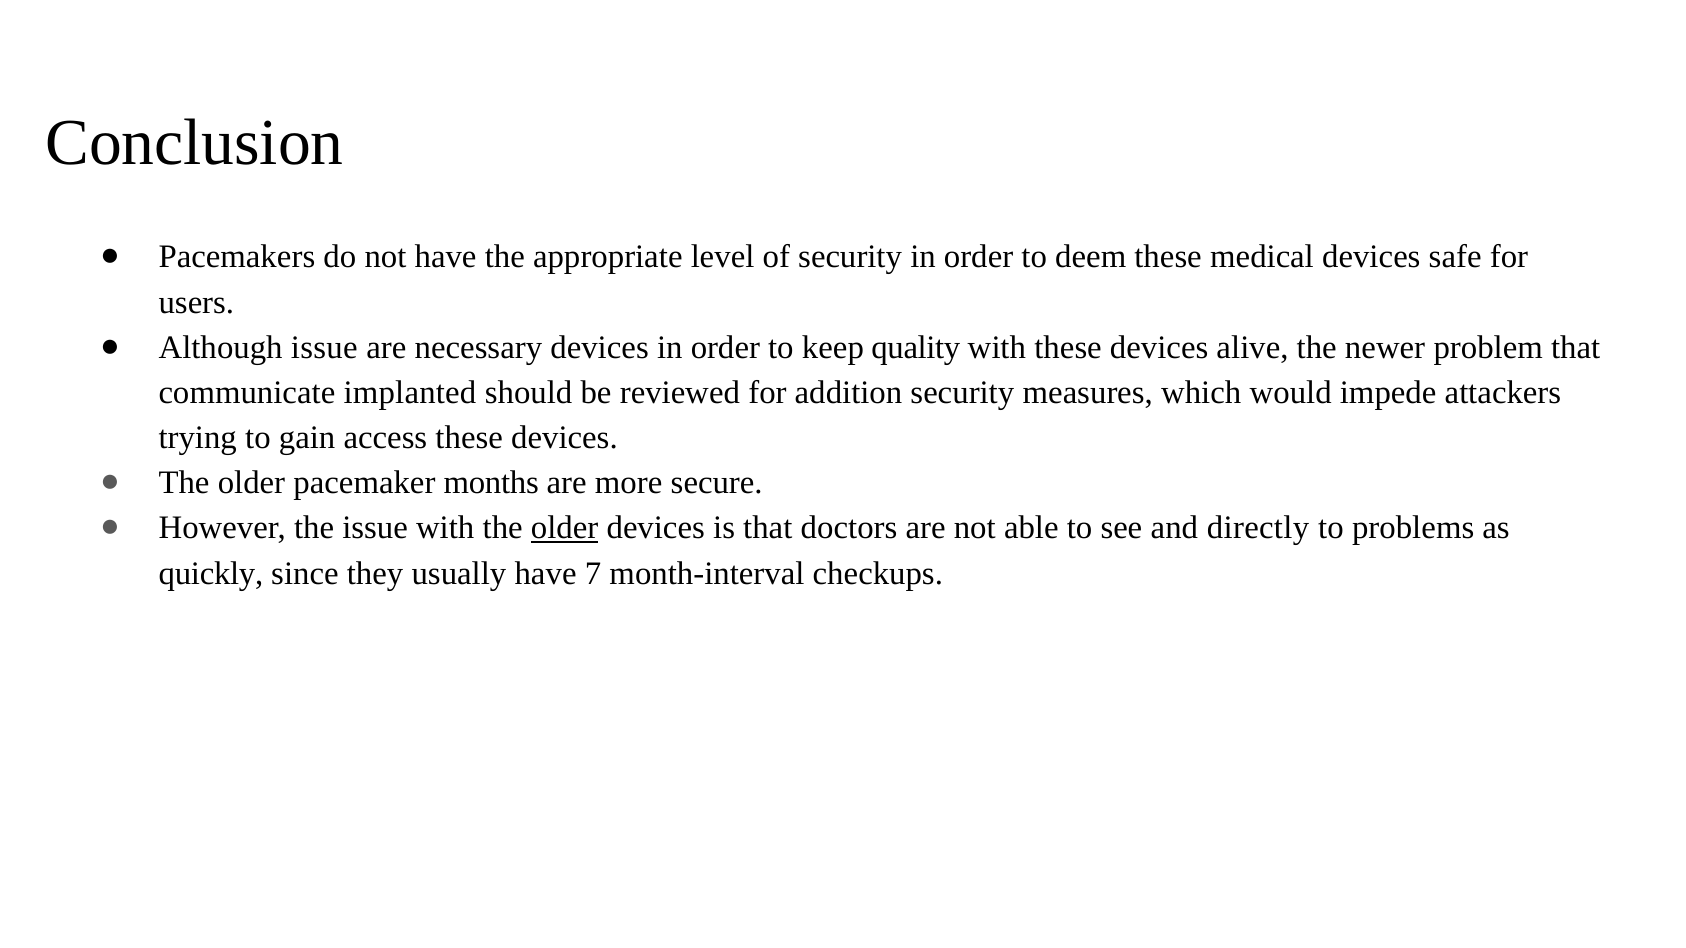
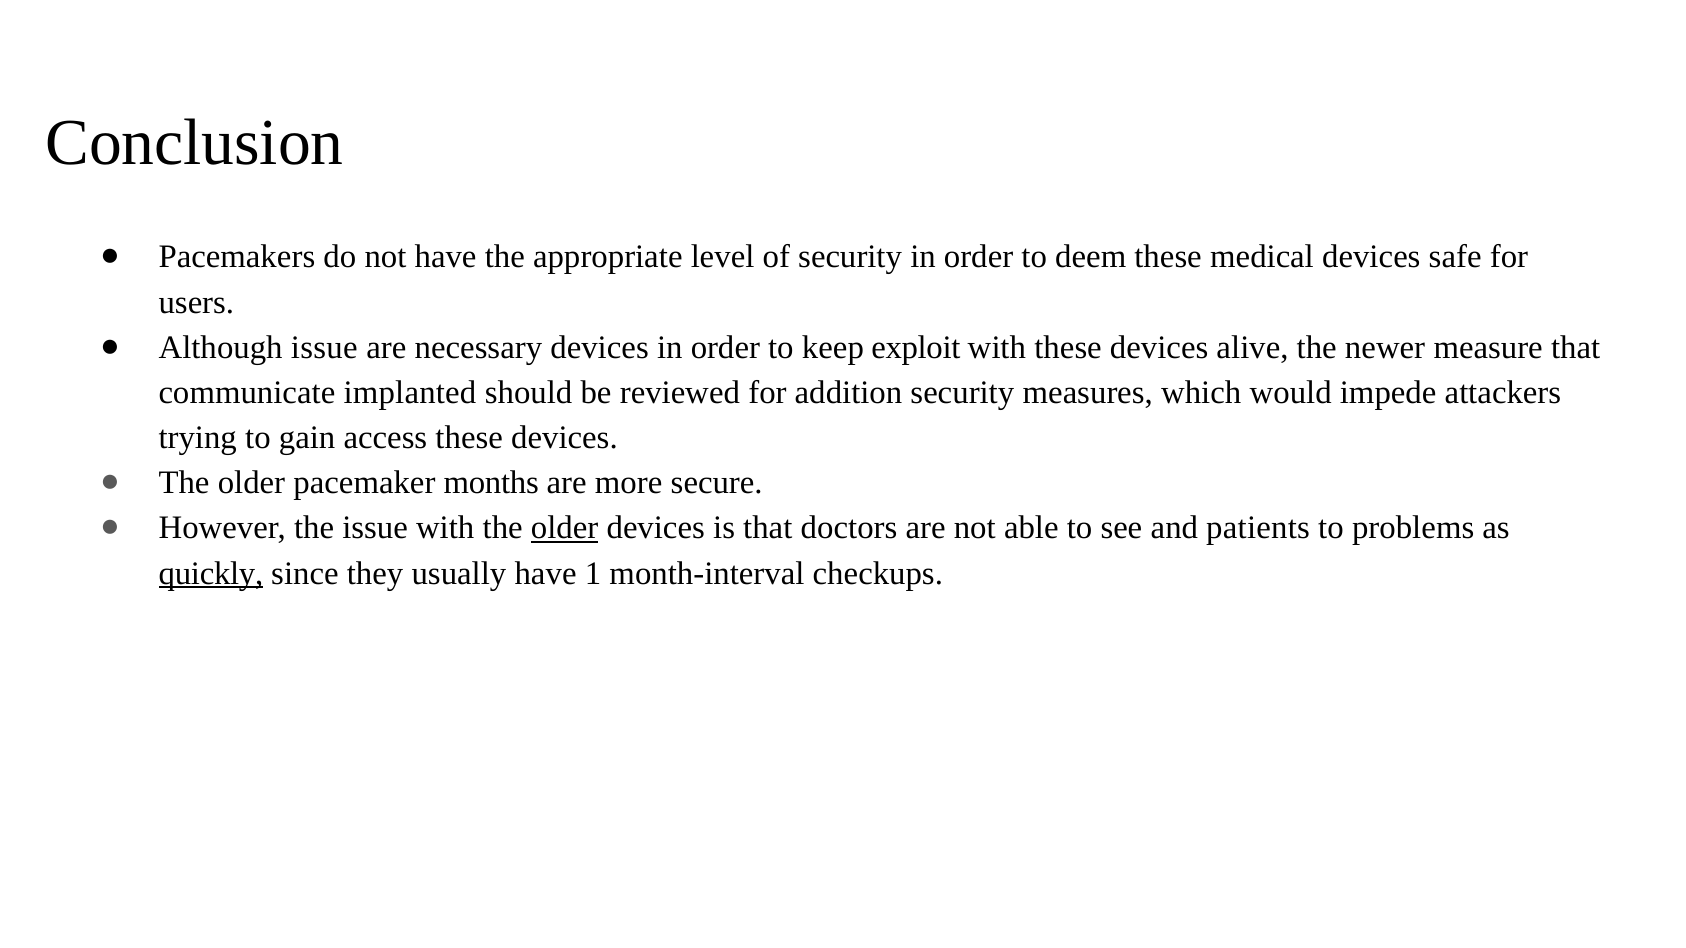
quality: quality -> exploit (916, 348)
problem: problem -> measure (1488, 348)
directly: directly -> patients (1258, 528)
quickly underline: none -> present (211, 574)
7: 7 -> 1 (593, 574)
